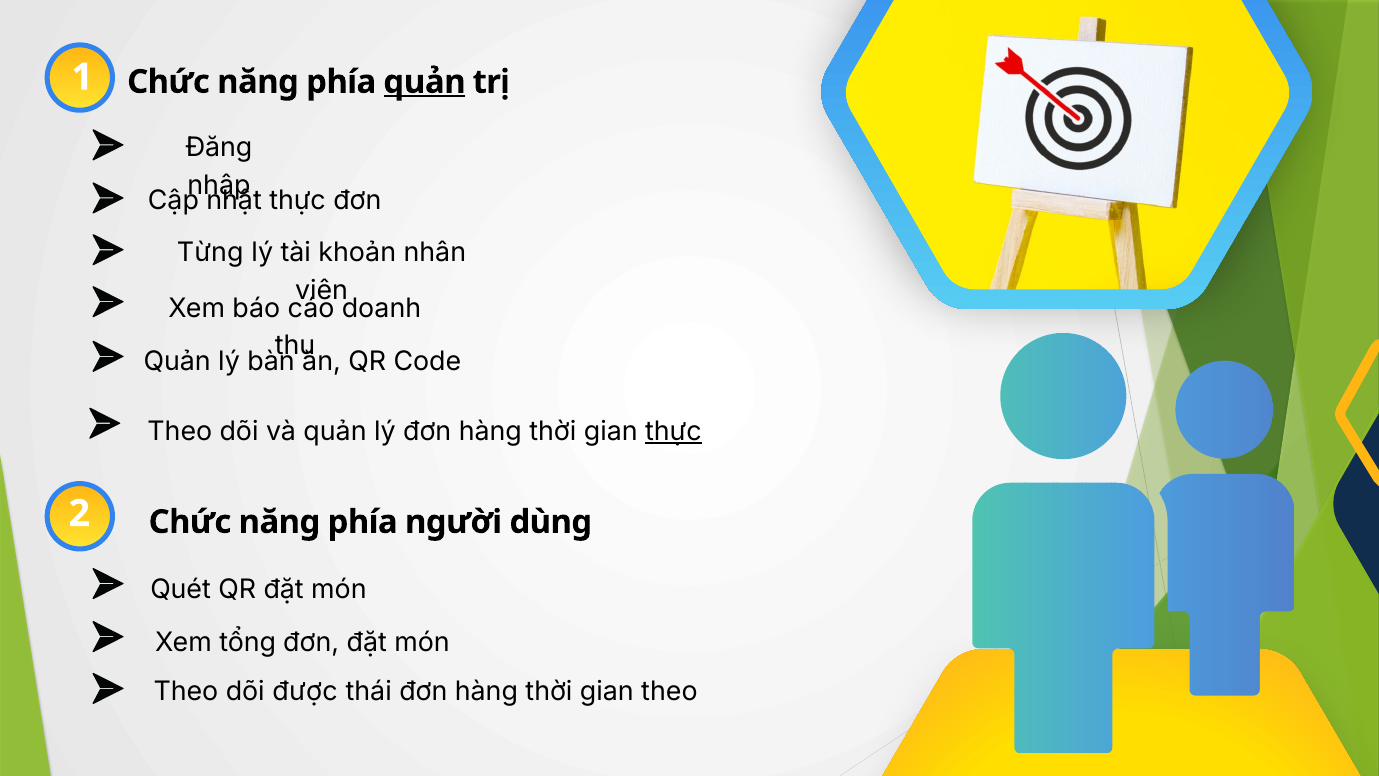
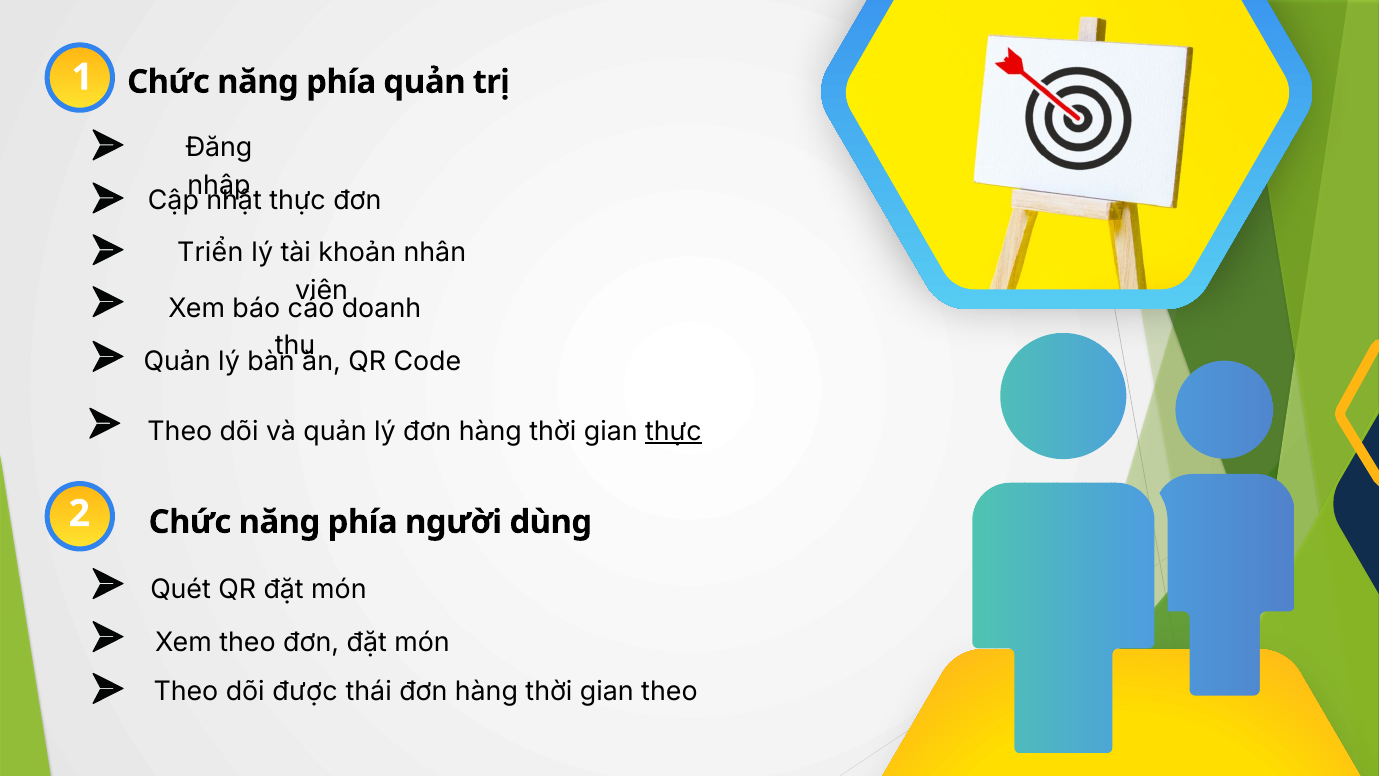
quản underline: present -> none (425, 82)
Từng: Từng -> Triển (210, 253)
Xem tổng: tổng -> theo (248, 642)
